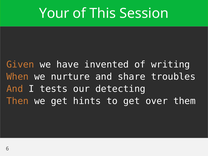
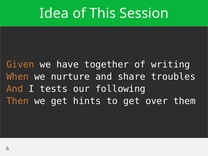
Your: Your -> Idea (54, 13)
invented: invented -> together (107, 64)
detecting: detecting -> following (120, 89)
